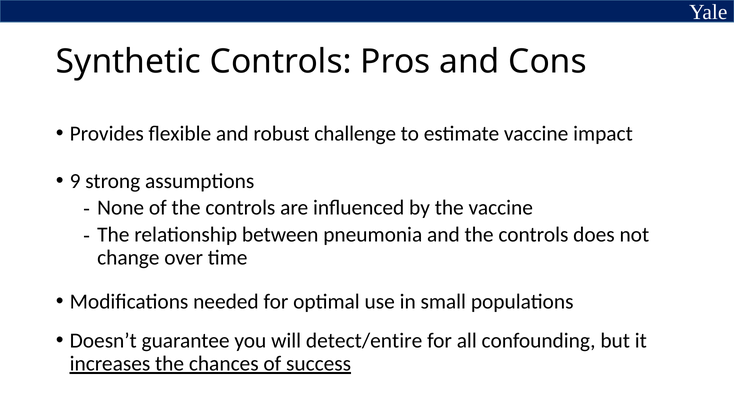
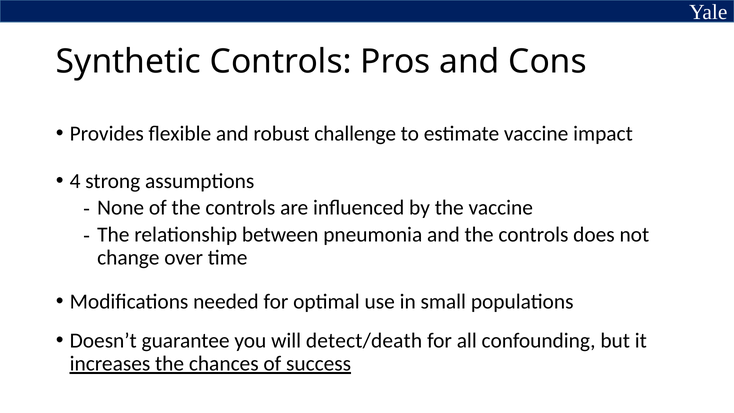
9: 9 -> 4 (75, 181)
detect/entire: detect/entire -> detect/death (364, 341)
